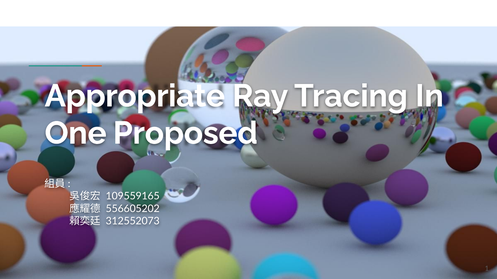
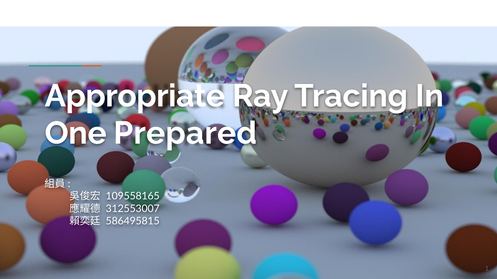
Proposed: Proposed -> Prepared (185, 133)
109559165: 109559165 -> 109558165 (133, 197)
556605202: 556605202 -> 312553007 (133, 209)
312552073: 312552073 -> 586495815 (133, 221)
